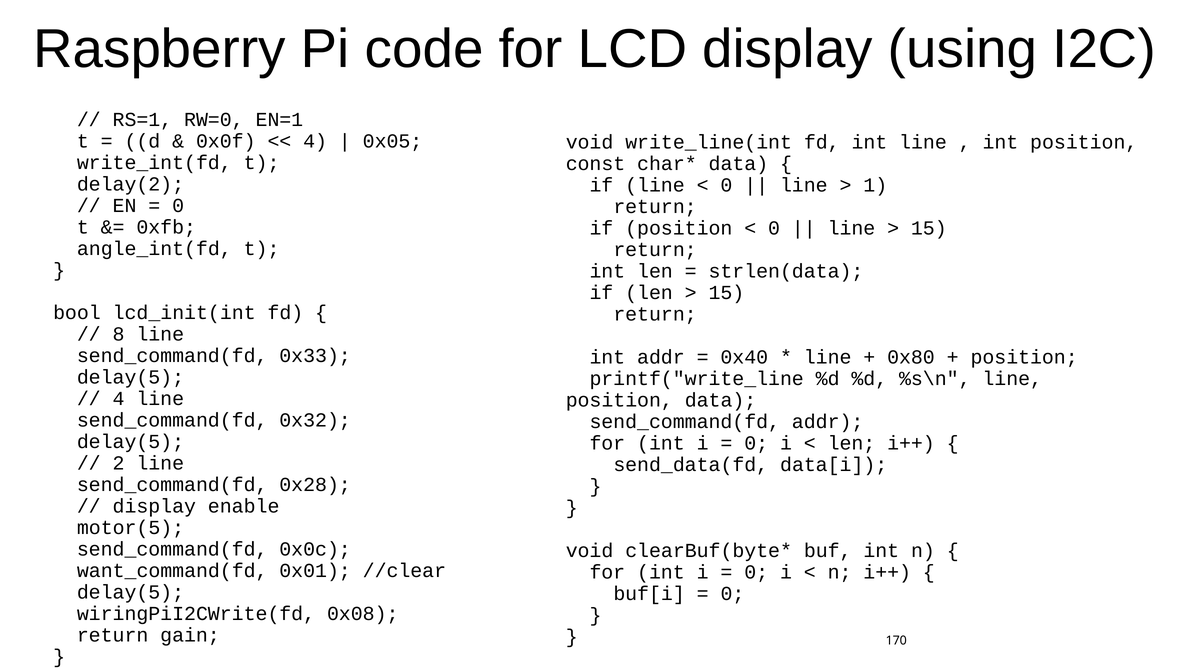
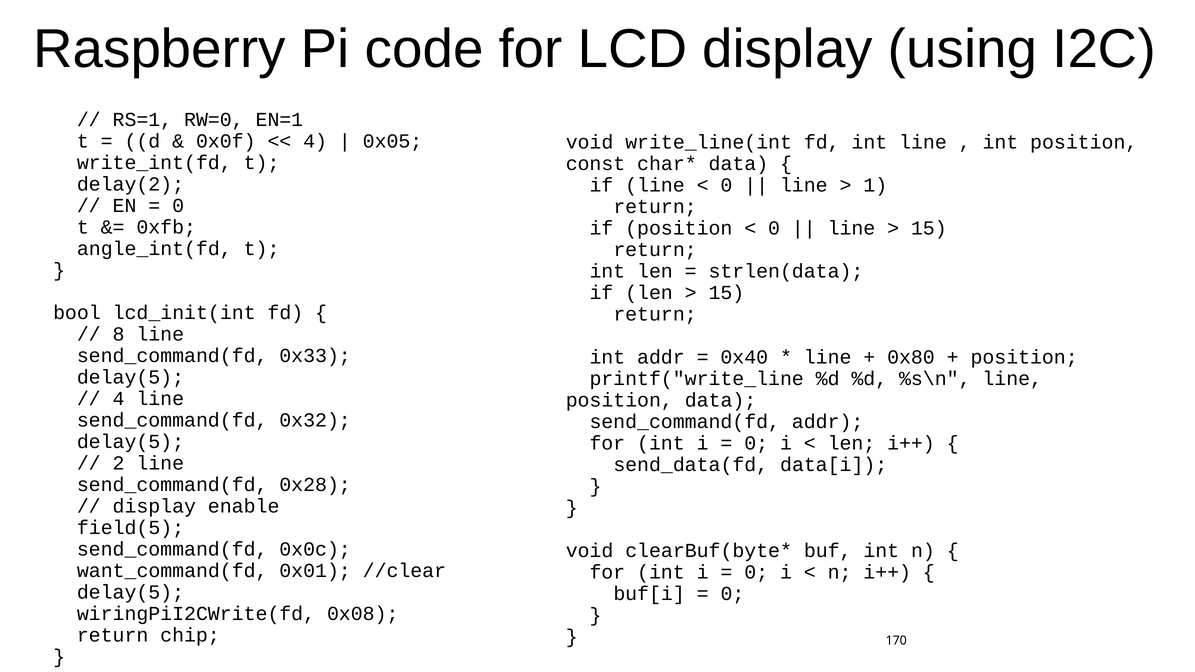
motor(5: motor(5 -> field(5 (131, 528)
gain: gain -> chip (190, 635)
